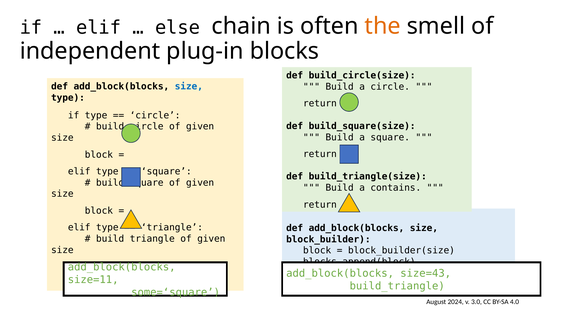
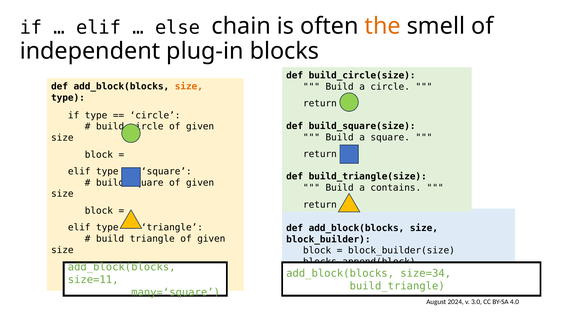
size colour: blue -> orange (189, 87)
size=43: size=43 -> size=34 (426, 273)
some=‘square: some=‘square -> many=‘square (176, 292)
